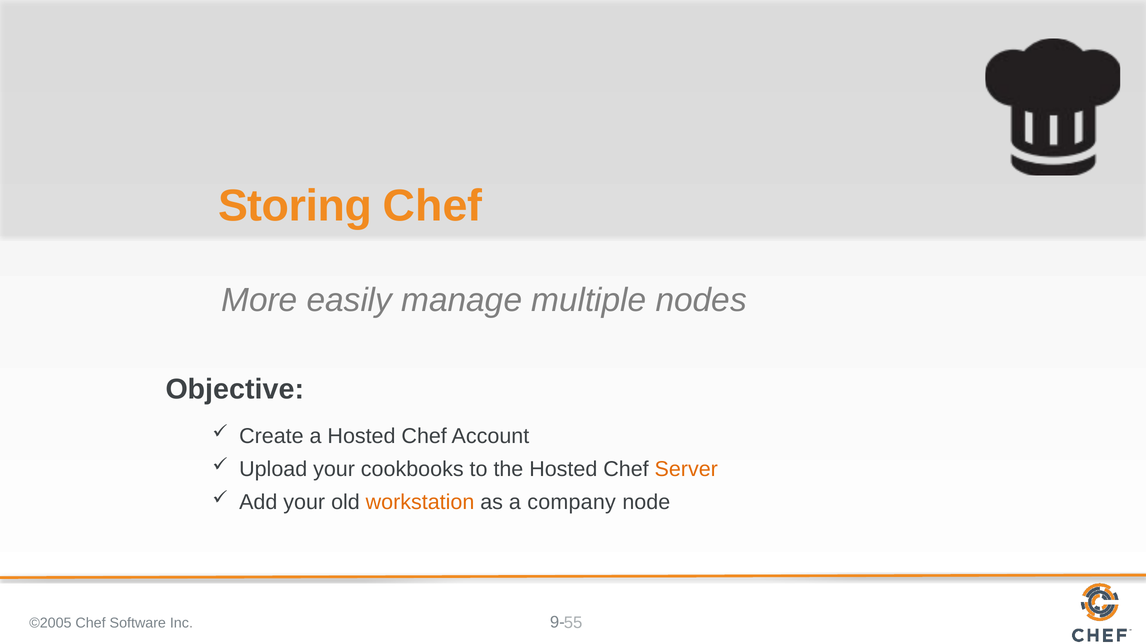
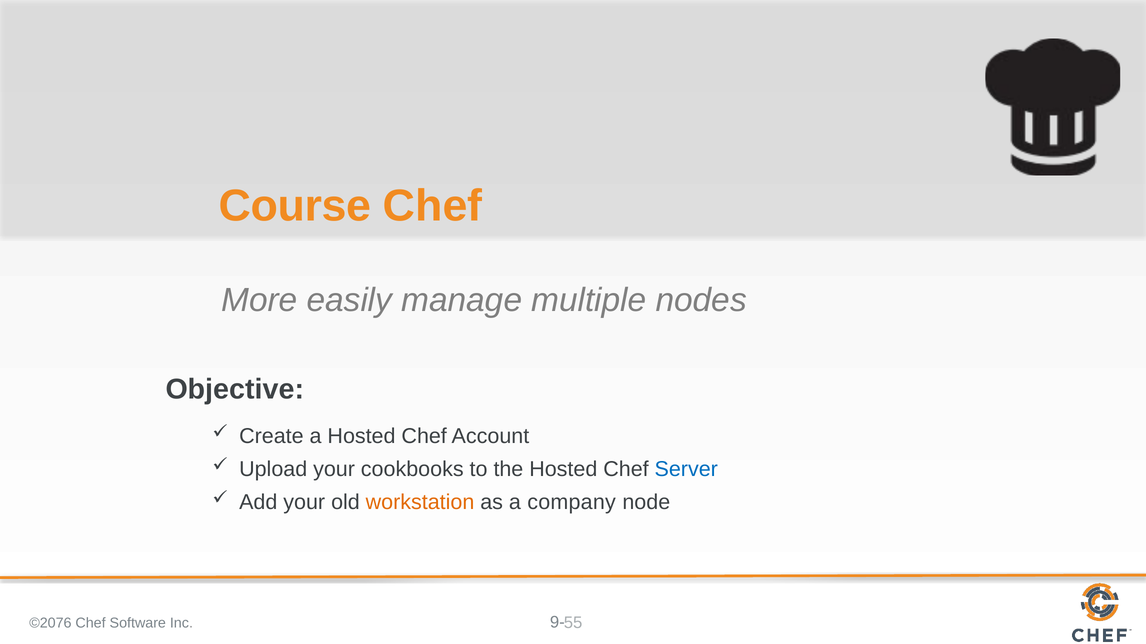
Storing: Storing -> Course (295, 206)
Server colour: orange -> blue (686, 470)
©2005: ©2005 -> ©2076 (50, 624)
